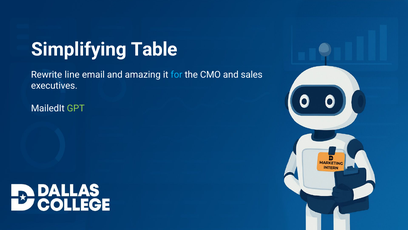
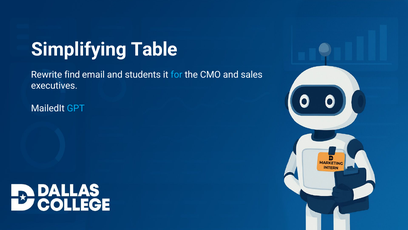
line: line -> find (72, 74)
amazing: amazing -> students (143, 74)
GPT colour: light green -> light blue (76, 108)
